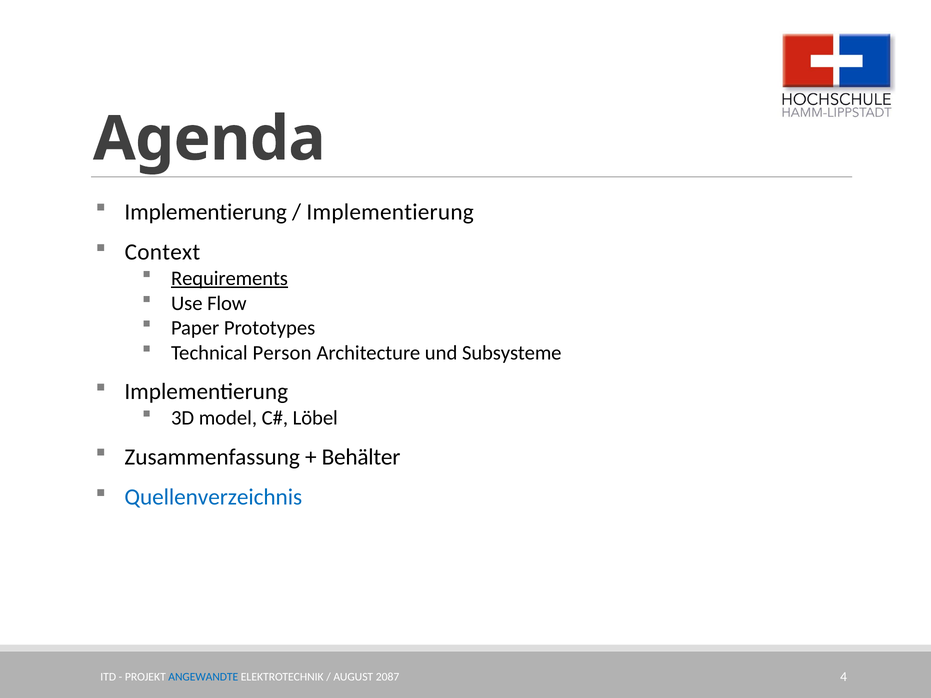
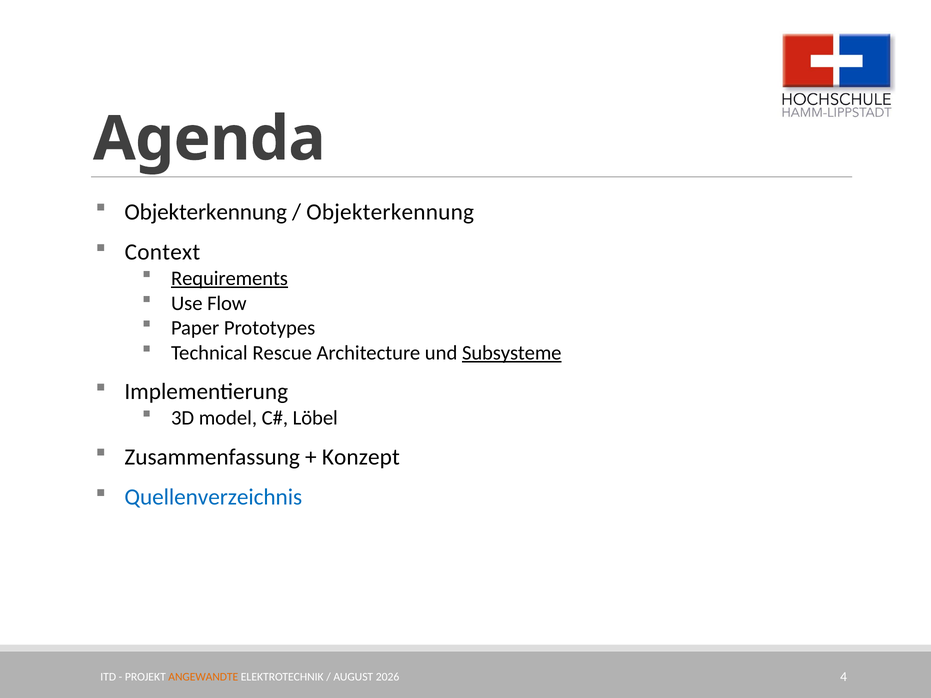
Implementierung: Implementierung -> Objekterkennung (206, 212)
Implementierung: Implementierung -> Objekterkennung (390, 212)
Person: Person -> Rescue (282, 353)
Subsysteme underline: none -> present (512, 353)
Behälter: Behälter -> Konzept (361, 457)
ANGEWANDTE colour: blue -> orange (203, 677)
2087: 2087 -> 2026 (388, 677)
